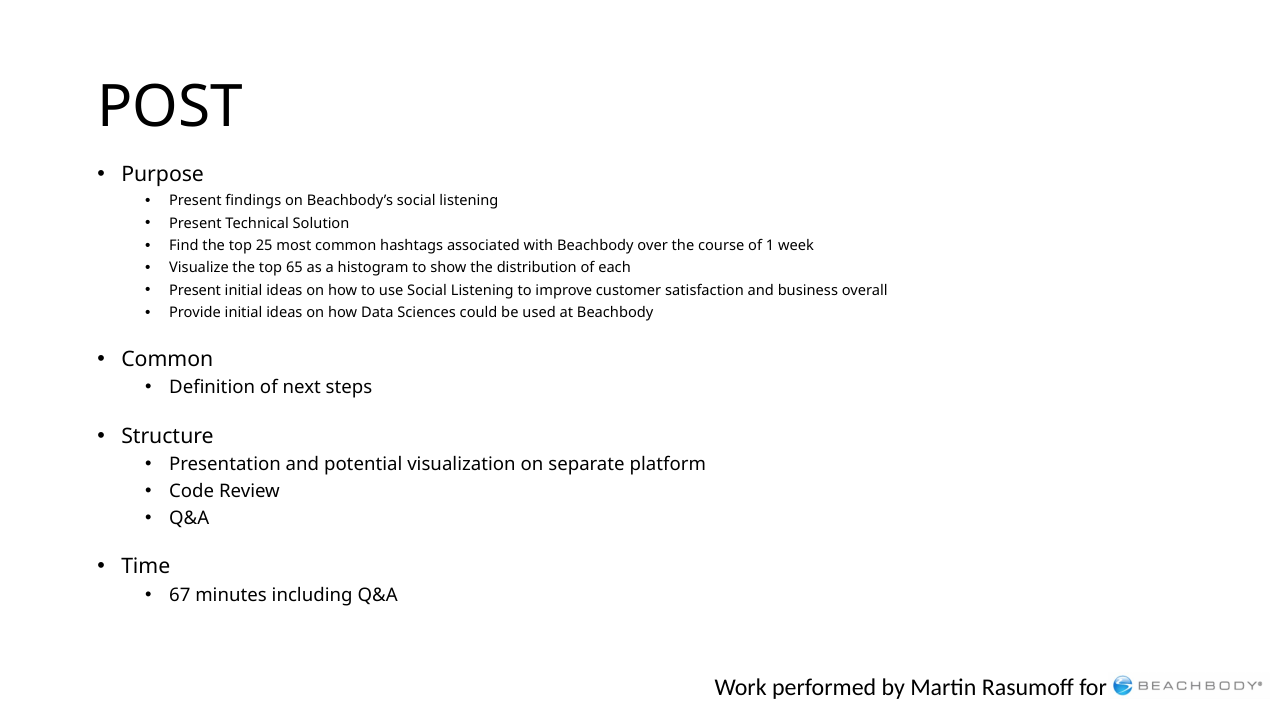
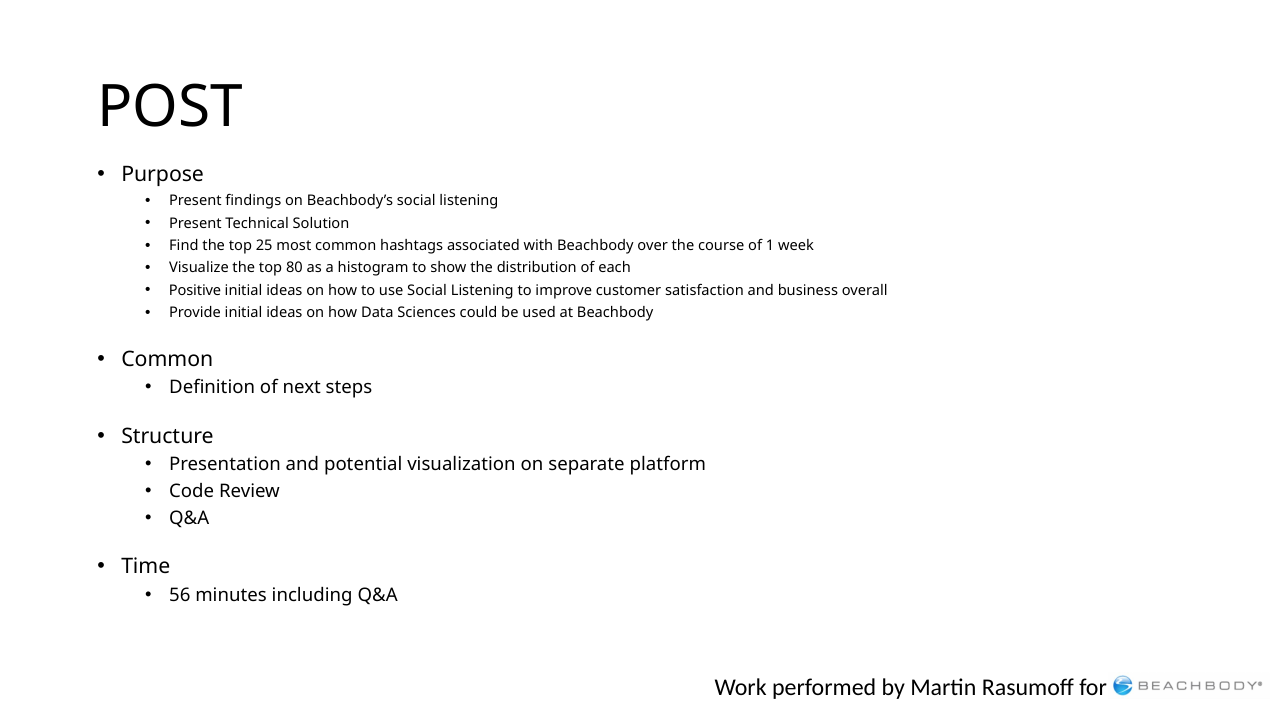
65: 65 -> 80 (294, 268)
Present: Present -> Positive (195, 290)
67: 67 -> 56 (180, 594)
